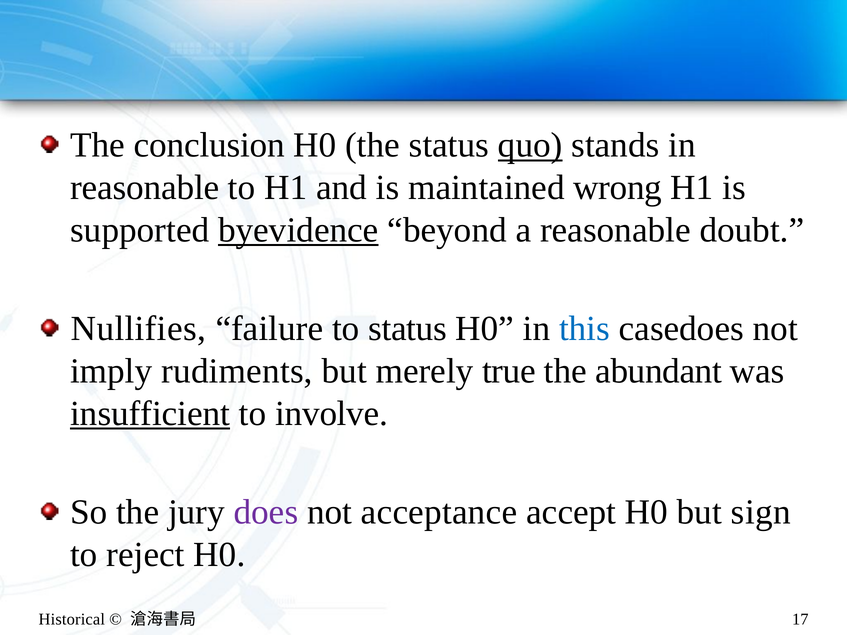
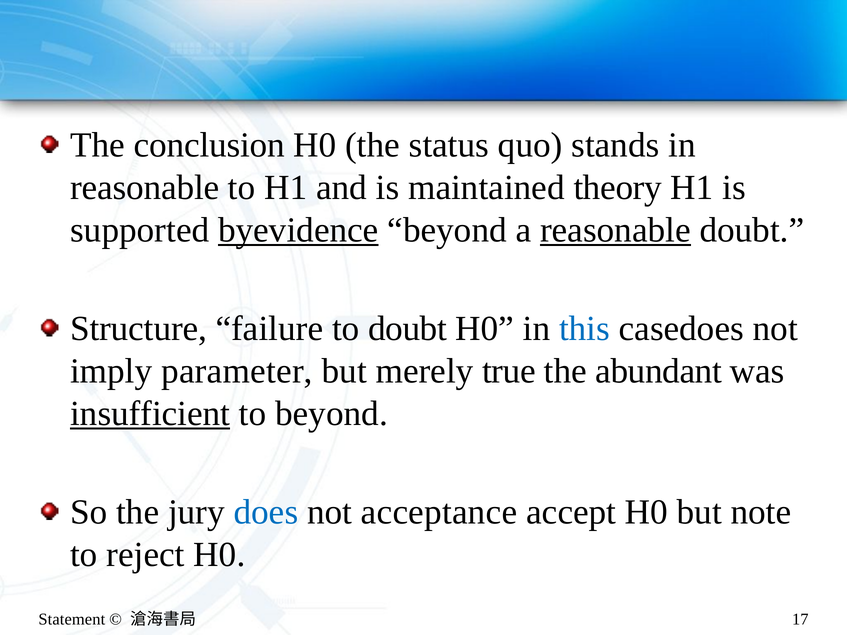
quo underline: present -> none (530, 145)
wrong: wrong -> theory (618, 188)
reasonable underline: none -> present (615, 230)
Nullifies: Nullifies -> Structure (139, 329)
to status: status -> doubt (407, 329)
rudiments: rudiments -> parameter (237, 371)
to involve: involve -> beyond (332, 414)
does colour: purple -> blue (266, 512)
sign: sign -> note (761, 512)
Historical: Historical -> Statement (72, 620)
